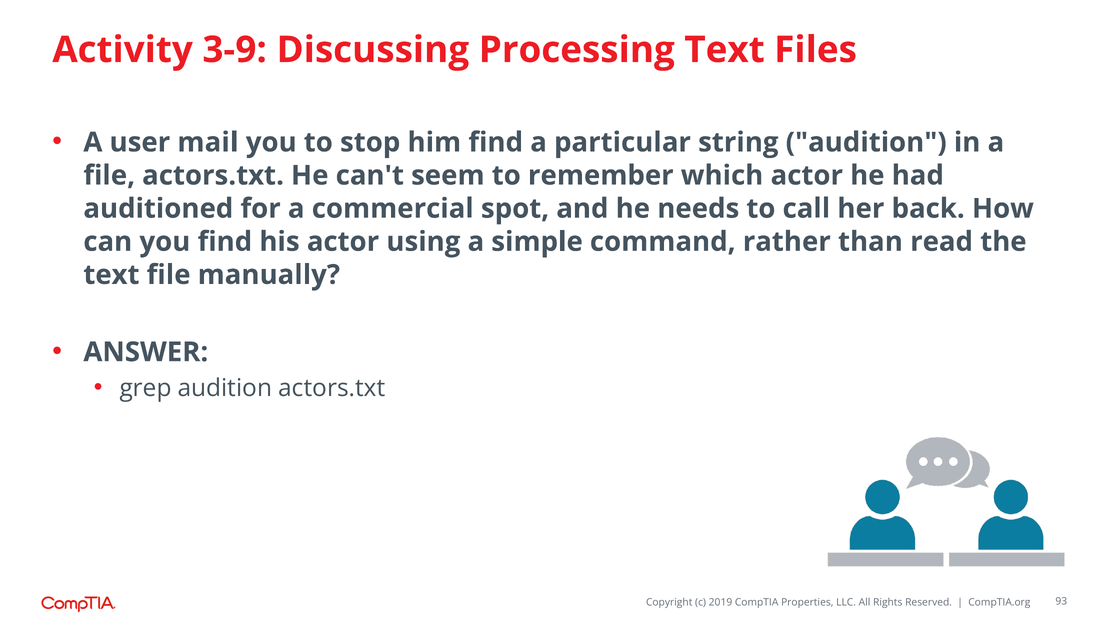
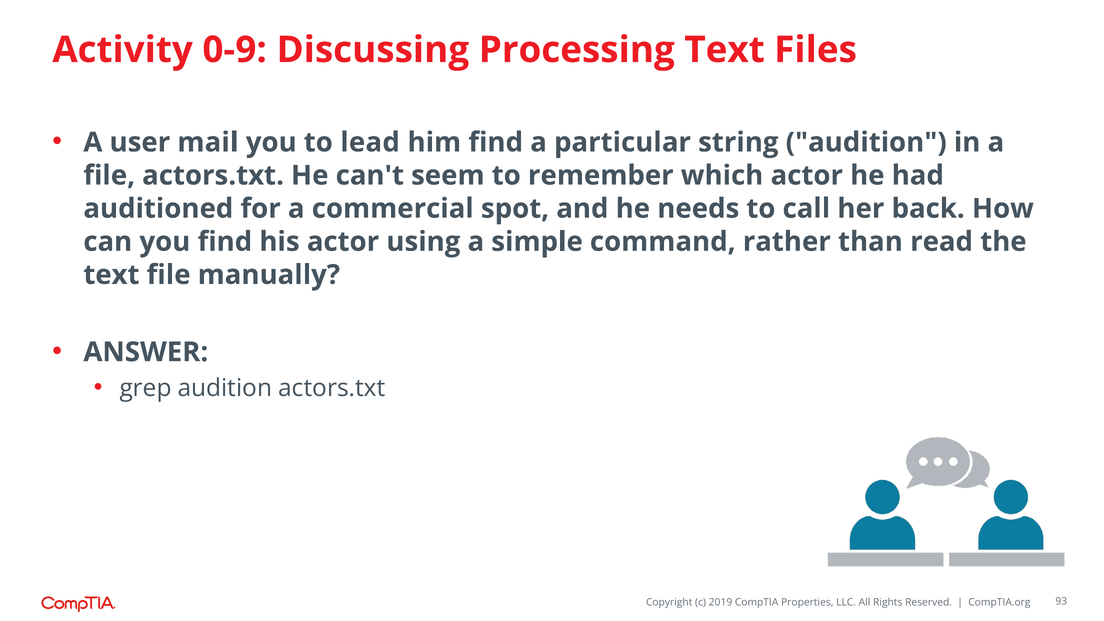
3-9: 3-9 -> 0-9 (235, 50)
stop: stop -> lead (370, 142)
